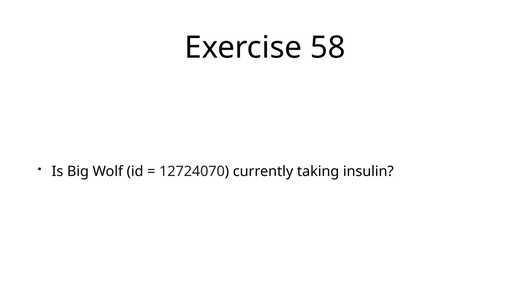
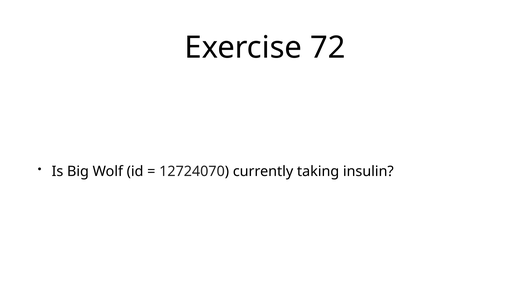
58: 58 -> 72 (328, 48)
